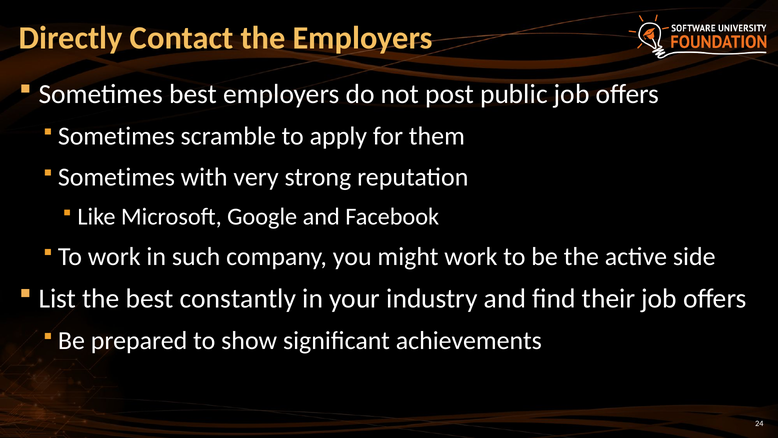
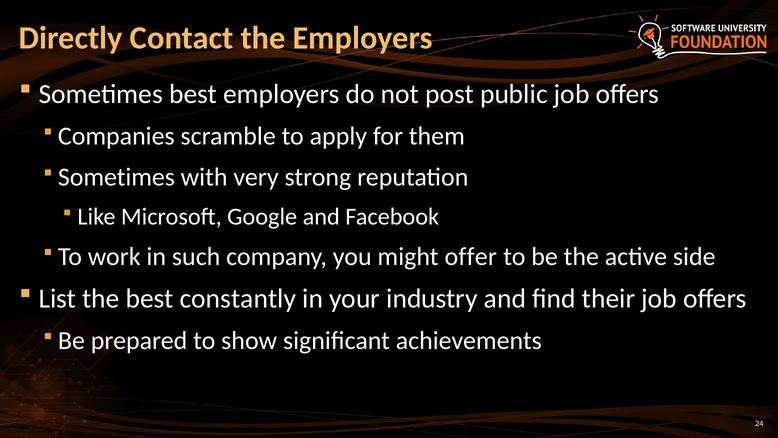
Sometimes: Sometimes -> Companies (116, 136)
might work: work -> offer (471, 257)
